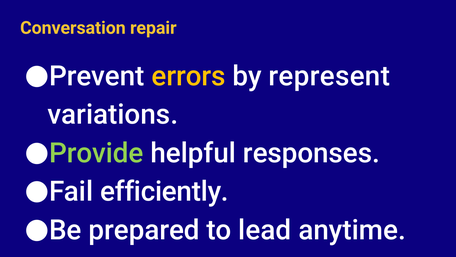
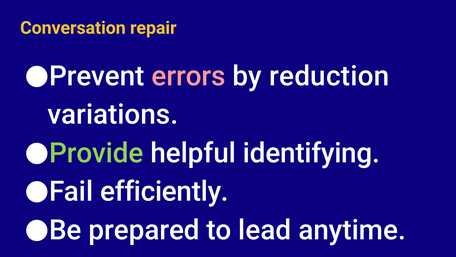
errors colour: yellow -> pink (189, 76)
represent: represent -> reduction (329, 76)
responses: responses -> identifying (311, 153)
